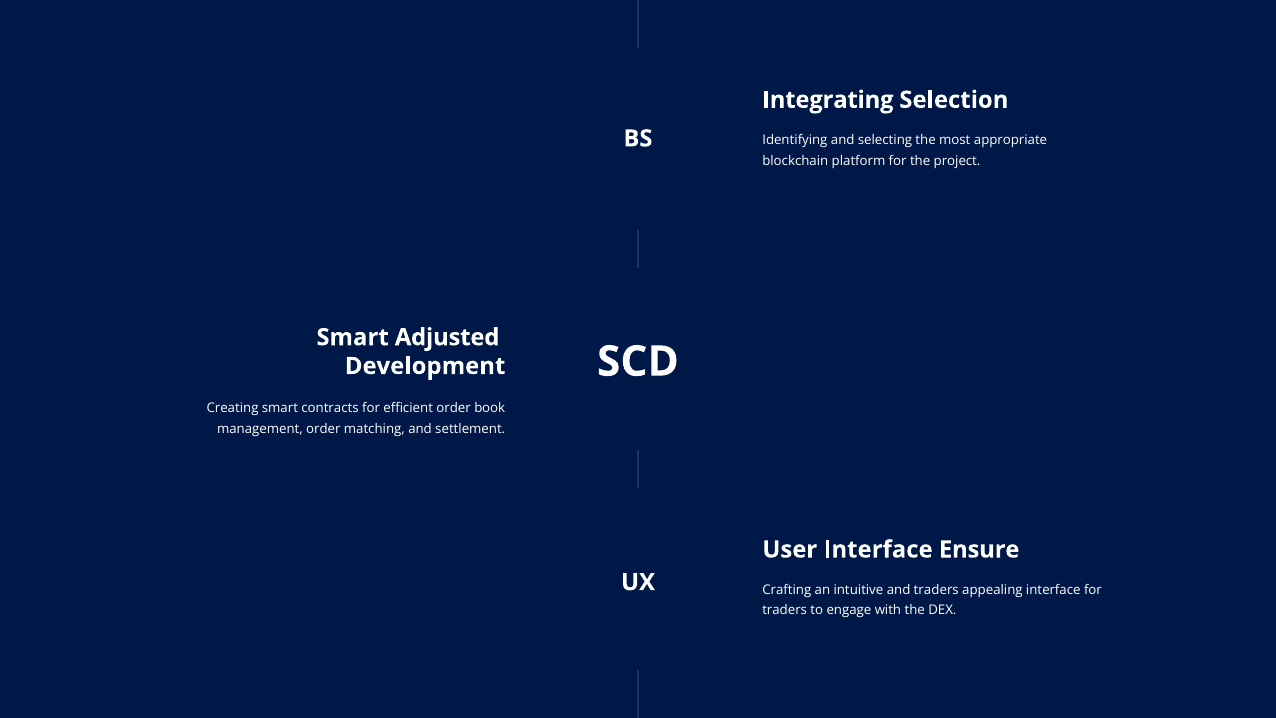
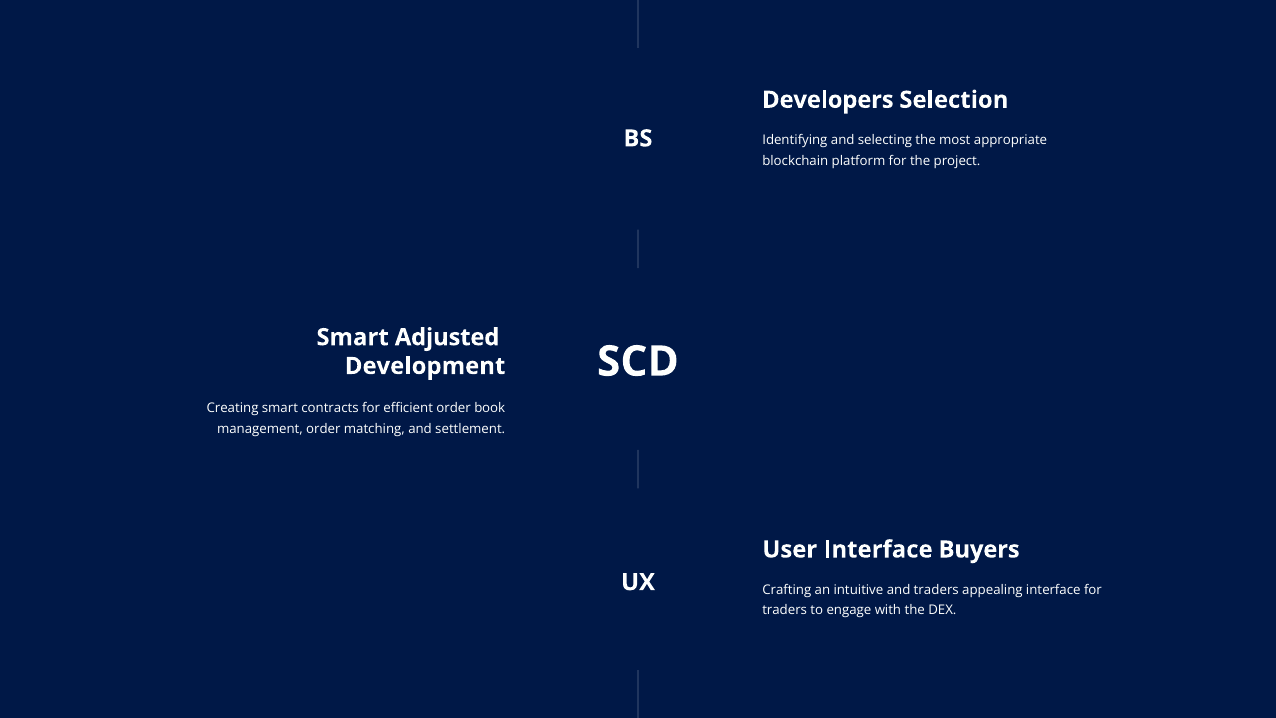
Integrating: Integrating -> Developers (828, 100)
Ensure: Ensure -> Buyers (979, 549)
